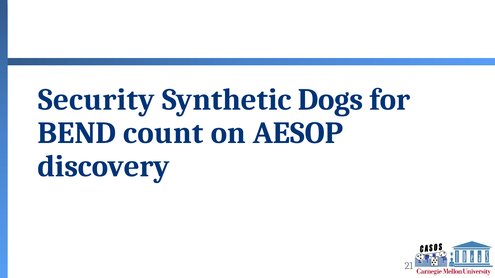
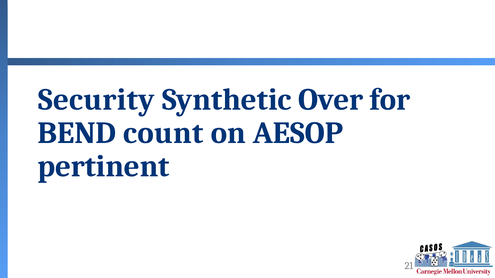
Dogs: Dogs -> Over (331, 100)
discovery: discovery -> pertinent (104, 166)
